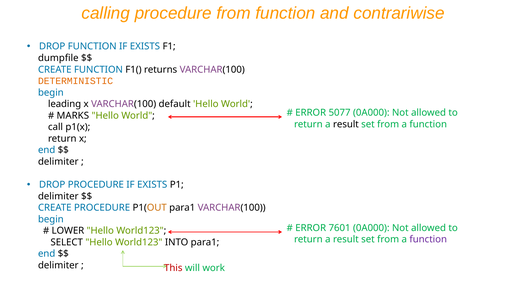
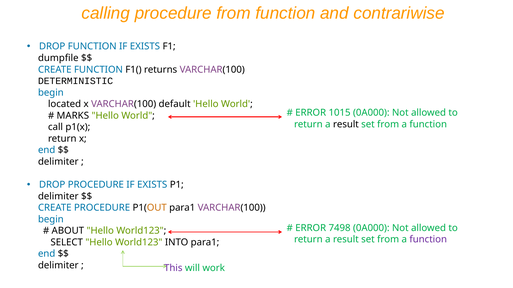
DETERMINISTIC colour: orange -> black (76, 81)
leading: leading -> located (65, 104)
5077: 5077 -> 1015 (340, 113)
7601: 7601 -> 7498 (340, 228)
LOWER: LOWER -> ABOUT (68, 231)
This colour: red -> purple (173, 268)
